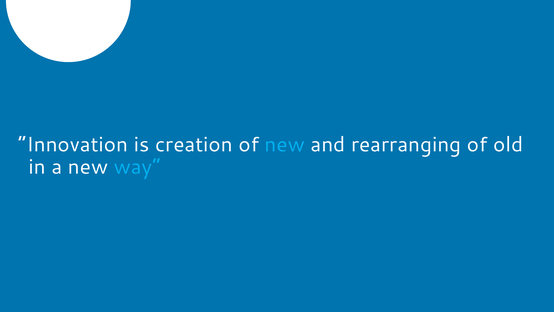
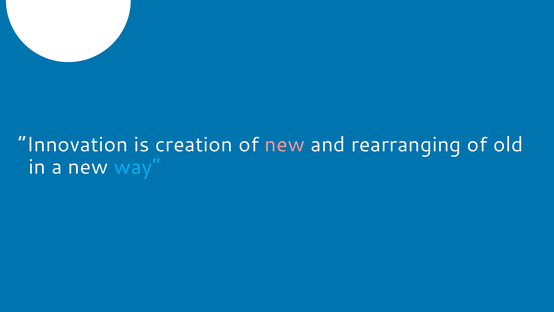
new colour: light blue -> pink (285, 144)
